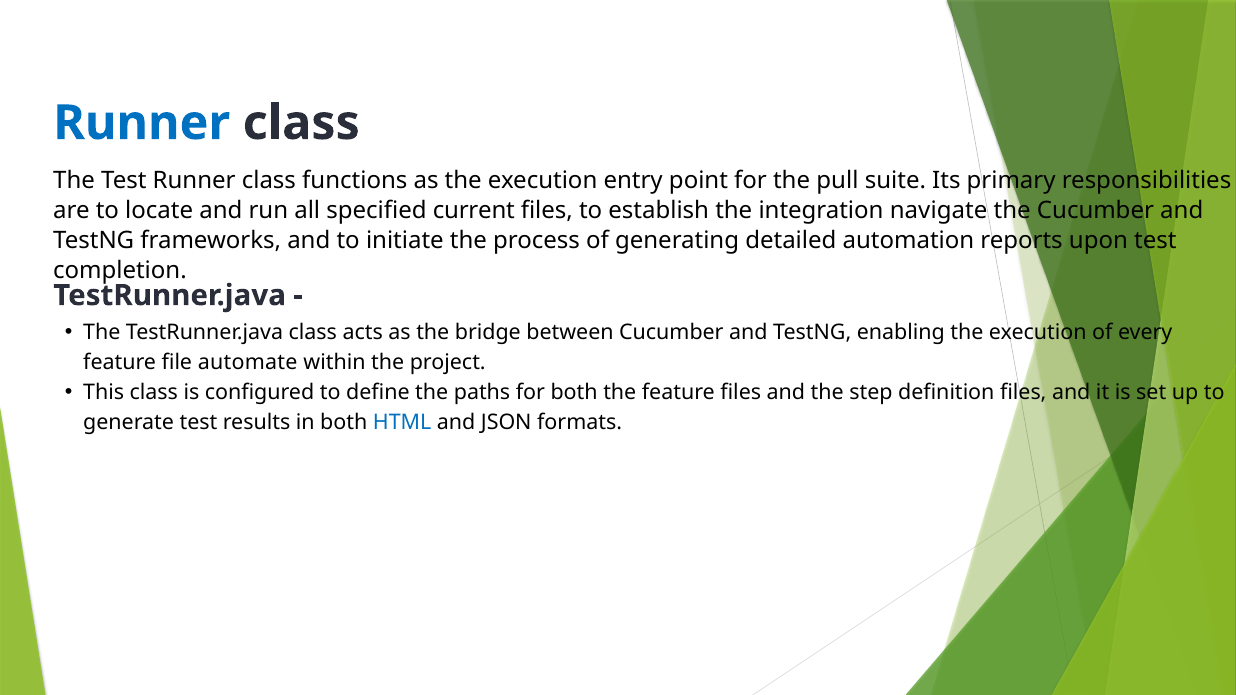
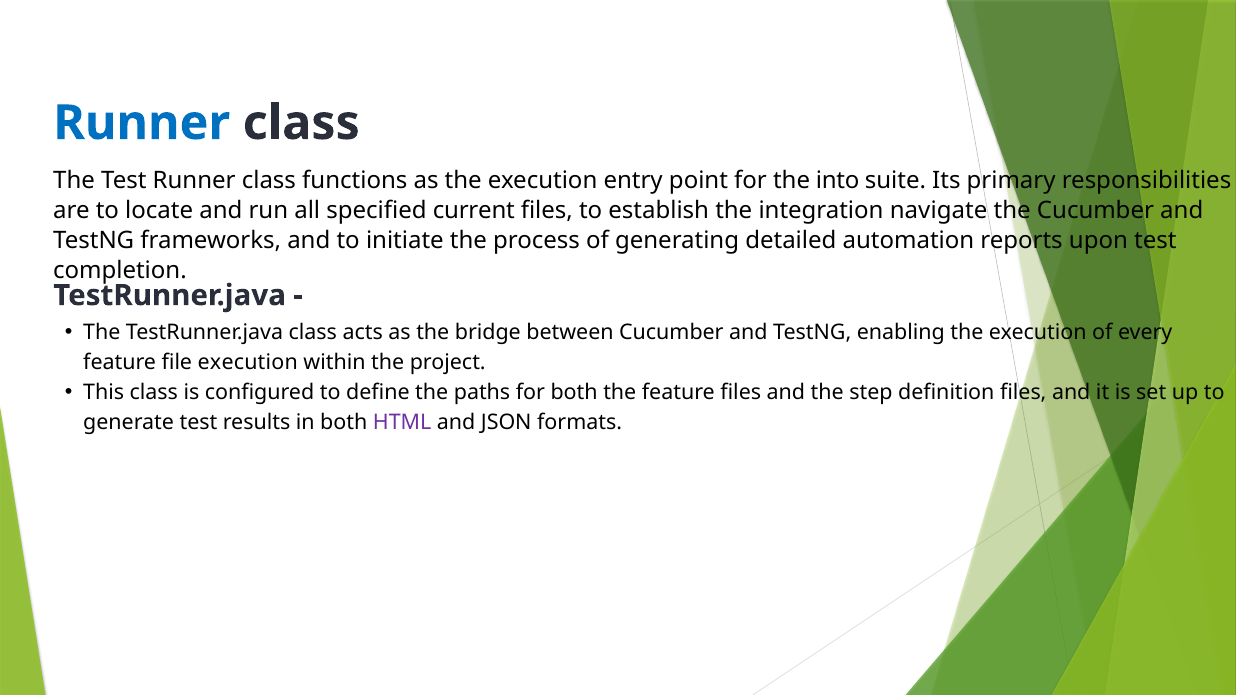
pull: pull -> into (838, 181)
file automate: automate -> execution (248, 363)
HTML colour: blue -> purple (402, 423)
